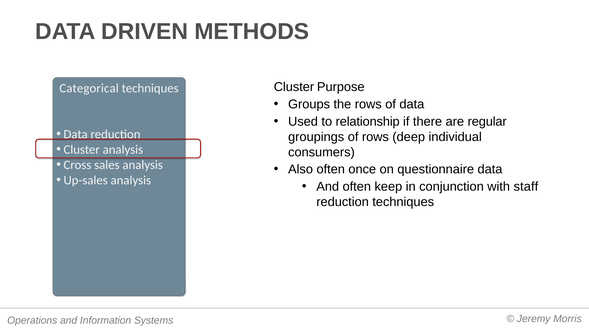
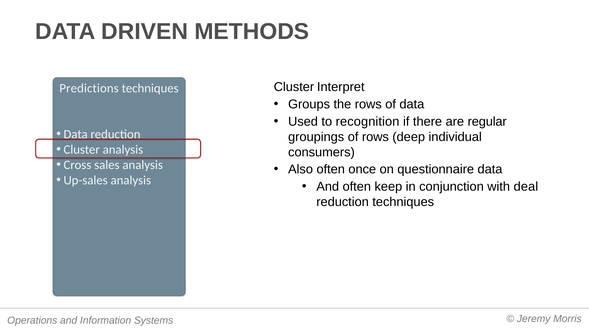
Purpose: Purpose -> Interpret (341, 87)
Categorical: Categorical -> Predictions (89, 88)
relationship: relationship -> recognition (368, 122)
staff: staff -> deal (526, 187)
